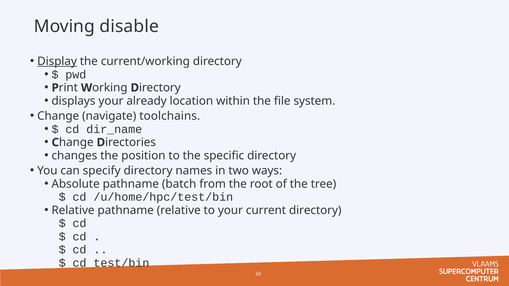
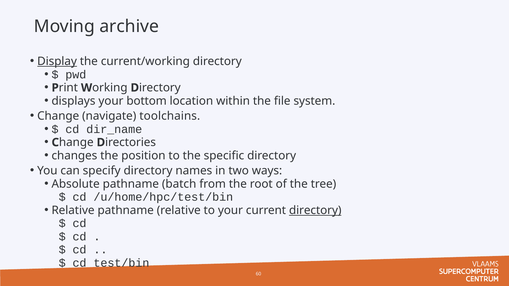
disable: disable -> archive (129, 26)
already: already -> bottom (147, 101)
directory underline: none -> present (315, 210)
